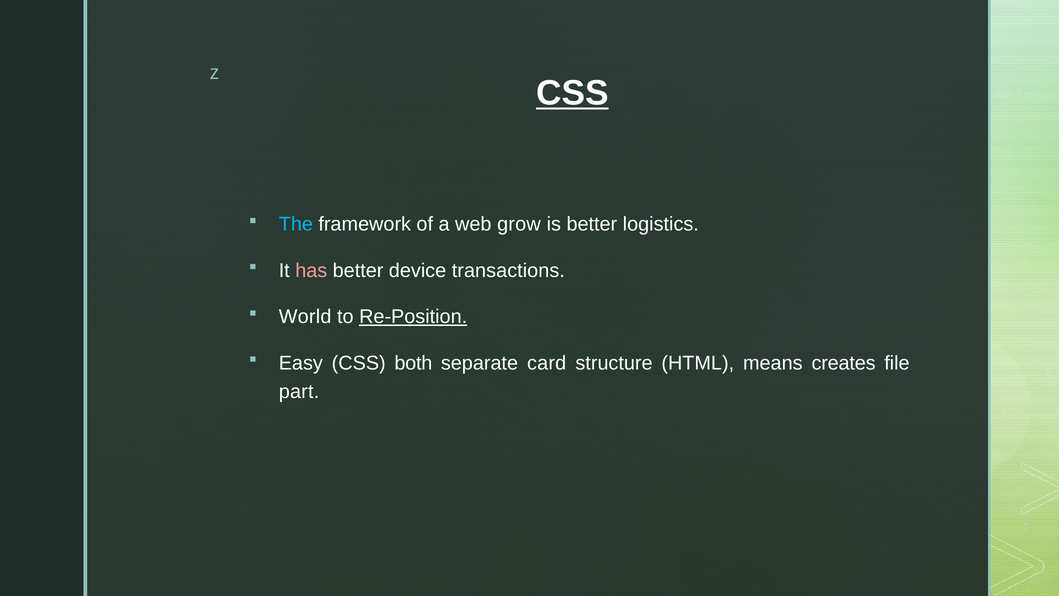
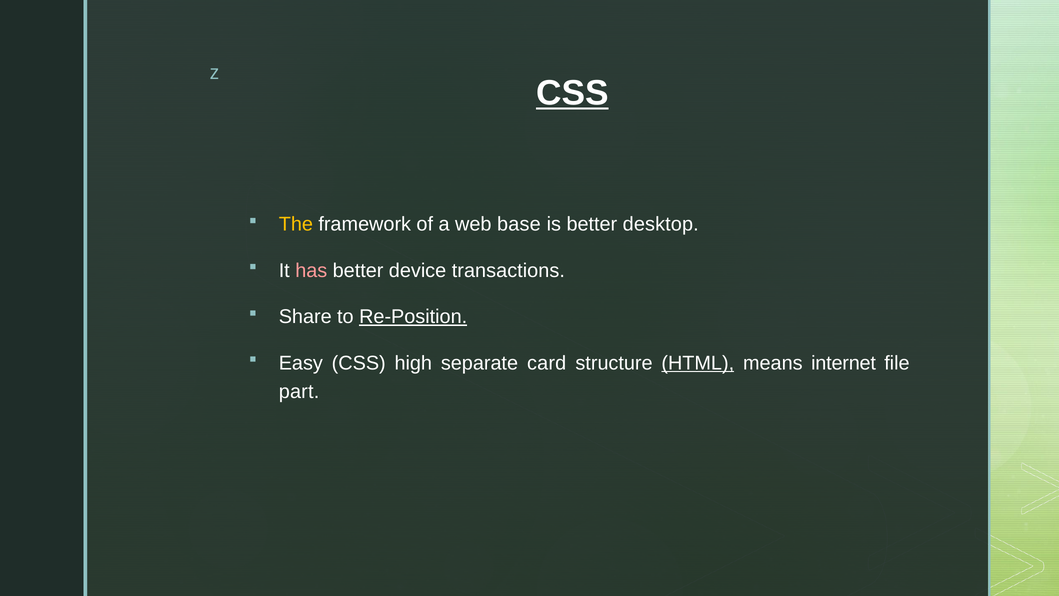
The colour: light blue -> yellow (296, 224)
grow: grow -> base (519, 224)
logistics: logistics -> desktop (661, 224)
World: World -> Share (305, 317)
both: both -> high (413, 363)
HTML underline: none -> present (698, 363)
creates: creates -> internet (844, 363)
